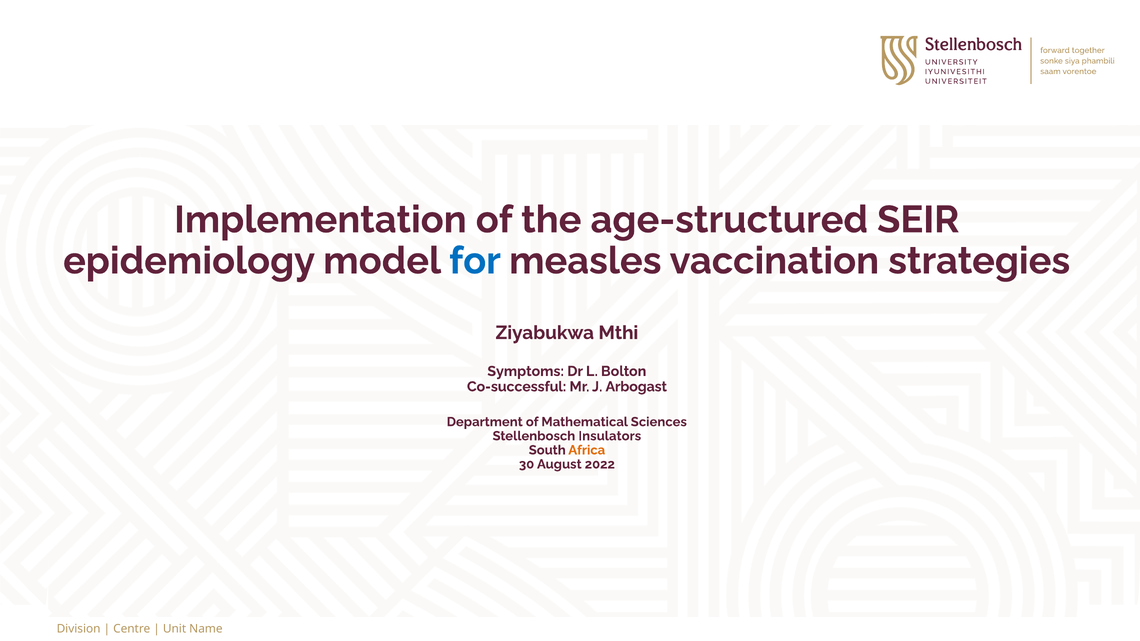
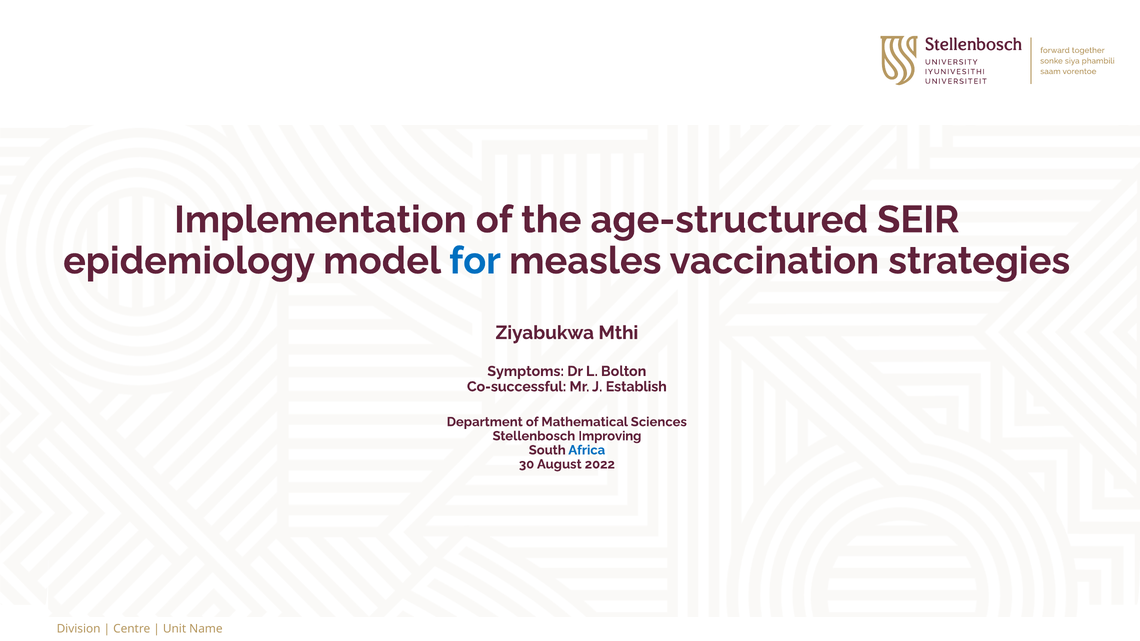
Arbogast: Arbogast -> Establish (636, 387)
Insulators: Insulators -> Improving (610, 436)
Africa colour: orange -> blue (587, 450)
